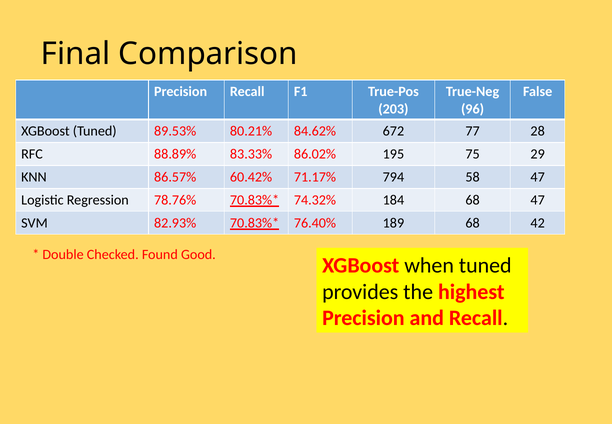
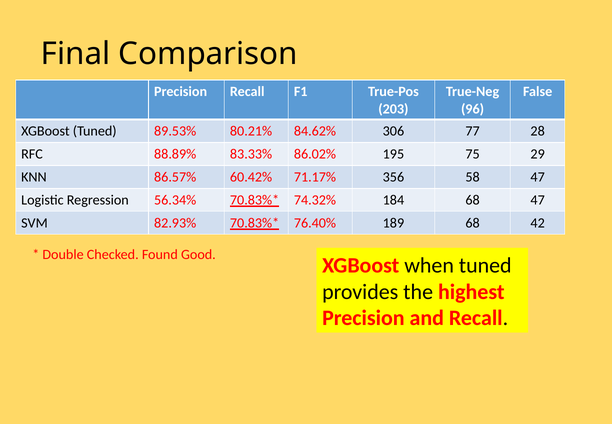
672: 672 -> 306 (393, 131)
794: 794 -> 356 (393, 177)
78.76%: 78.76% -> 56.34% (175, 200)
